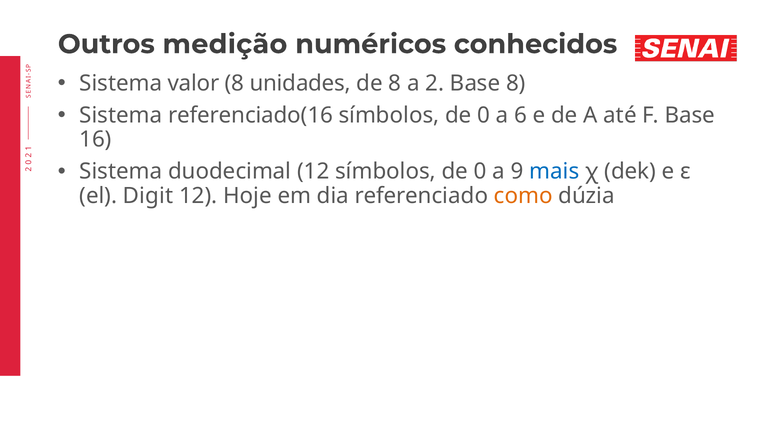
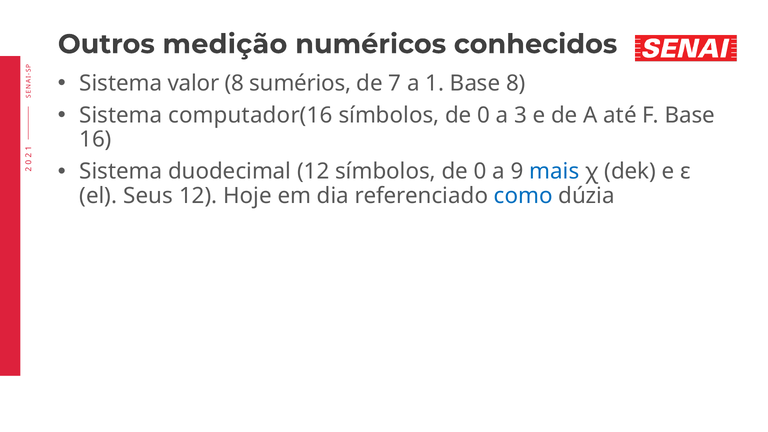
unidades: unidades -> sumérios (300, 83)
de 8: 8 -> 7 (395, 83)
a 2: 2 -> 1 (435, 83)
referenciado(16: referenciado(16 -> computador(16 (250, 115)
6: 6 -> 3 (521, 115)
Digit: Digit -> Seus (148, 196)
como colour: orange -> blue (523, 196)
